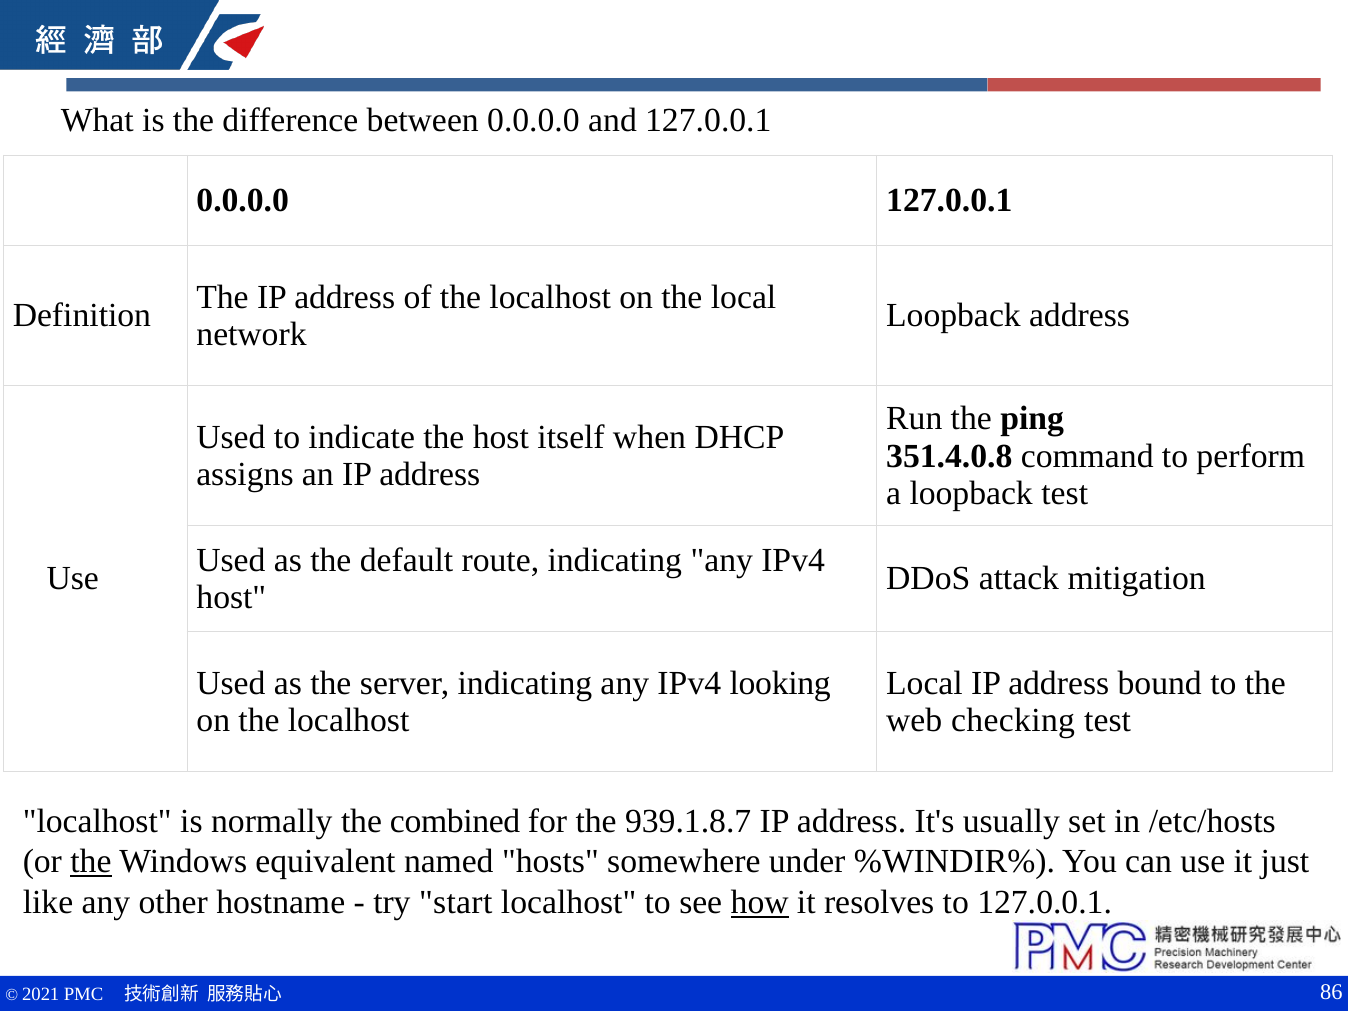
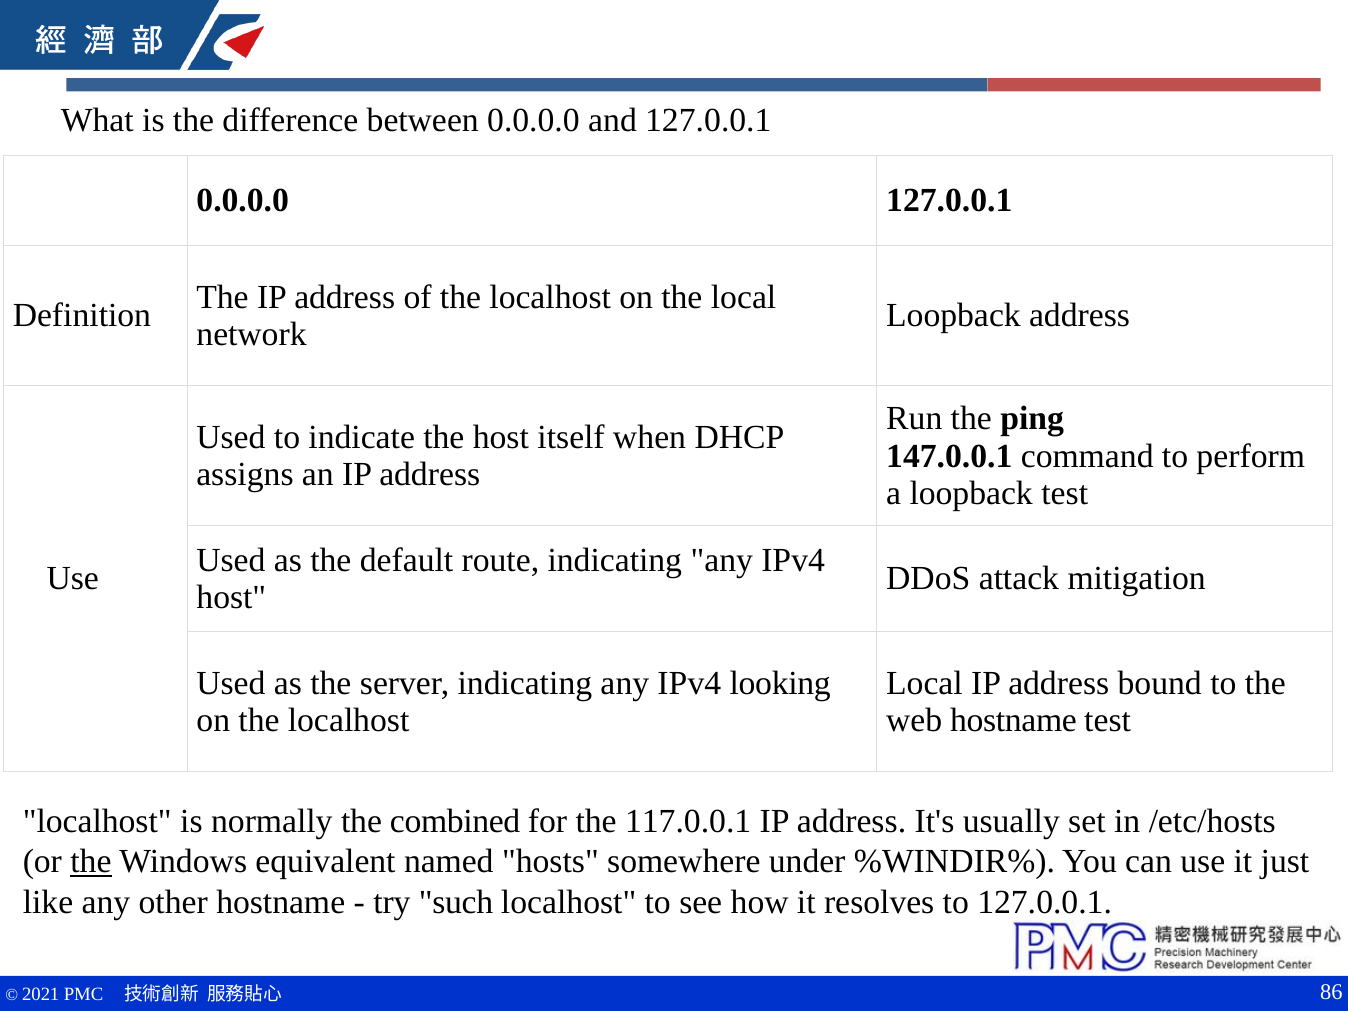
351.4.0.8: 351.4.0.8 -> 147.0.0.1 (949, 456)
web checking: checking -> hostname (1013, 720)
939.1.8.7: 939.1.8.7 -> 117.0.0.1 (688, 821)
start: start -> such (456, 902)
how underline: present -> none (760, 902)
